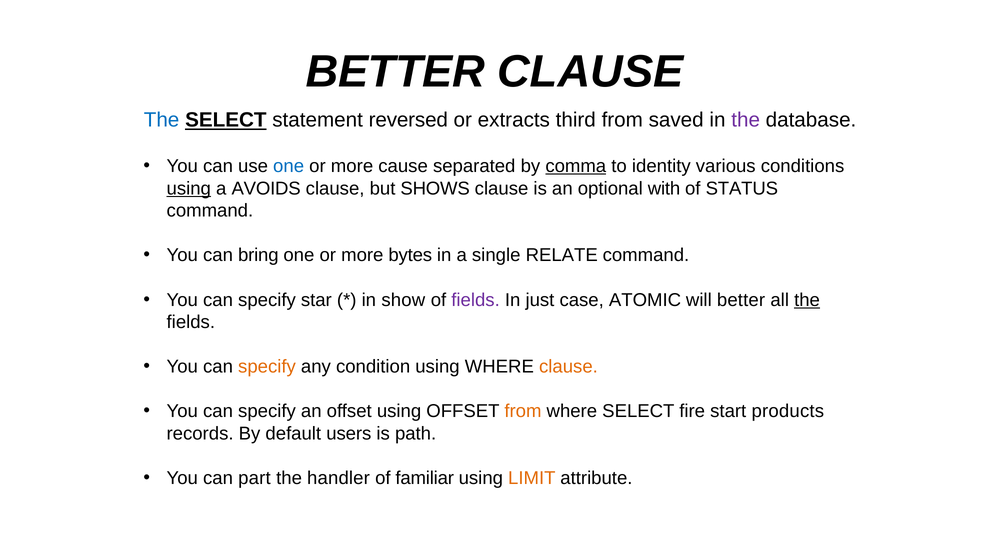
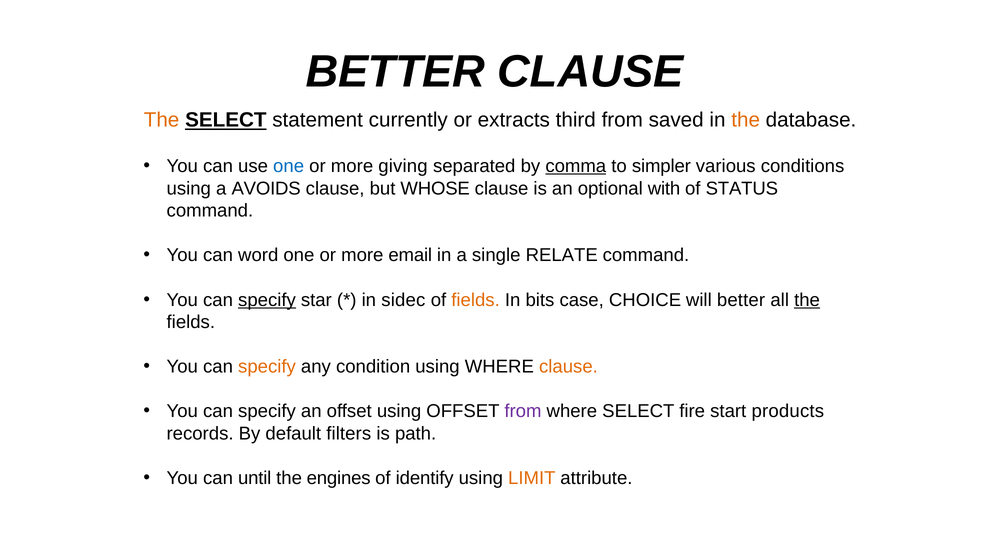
The colour: blue -> orange (162, 120)
reversed: reversed -> currently (408, 120)
the colour: purple -> orange (746, 120)
cause: cause -> giving (403, 166)
identity: identity -> simpler (661, 166)
using underline: present -> none (189, 188)
SHOWS: SHOWS -> WHOSE (435, 188)
bring: bring -> word (258, 255)
bytes: bytes -> email (410, 255)
specify underline: none -> present (267, 300)
show: show -> sidec (403, 300)
fields colour: purple -> orange (476, 300)
just: just -> bits (540, 300)
ATOMIC: ATOMIC -> CHOICE (645, 300)
from colour: orange -> purple (523, 411)
users: users -> filters (349, 434)
part: part -> until (255, 478)
handler: handler -> engines (339, 478)
familiar: familiar -> identify (425, 478)
